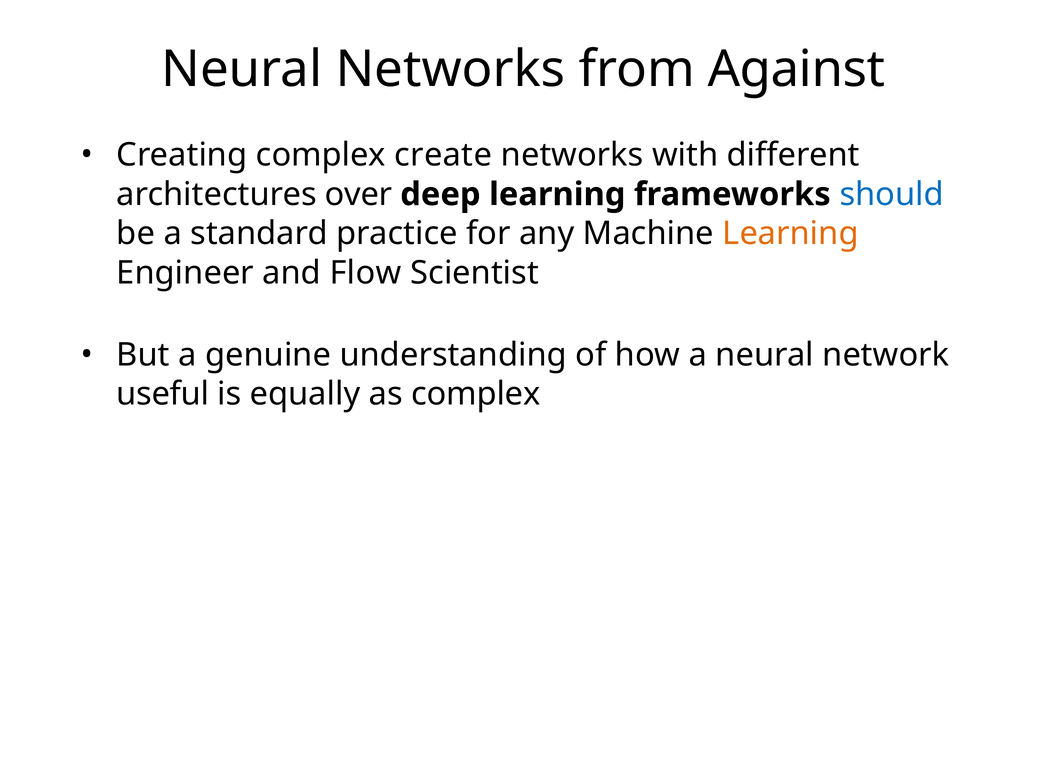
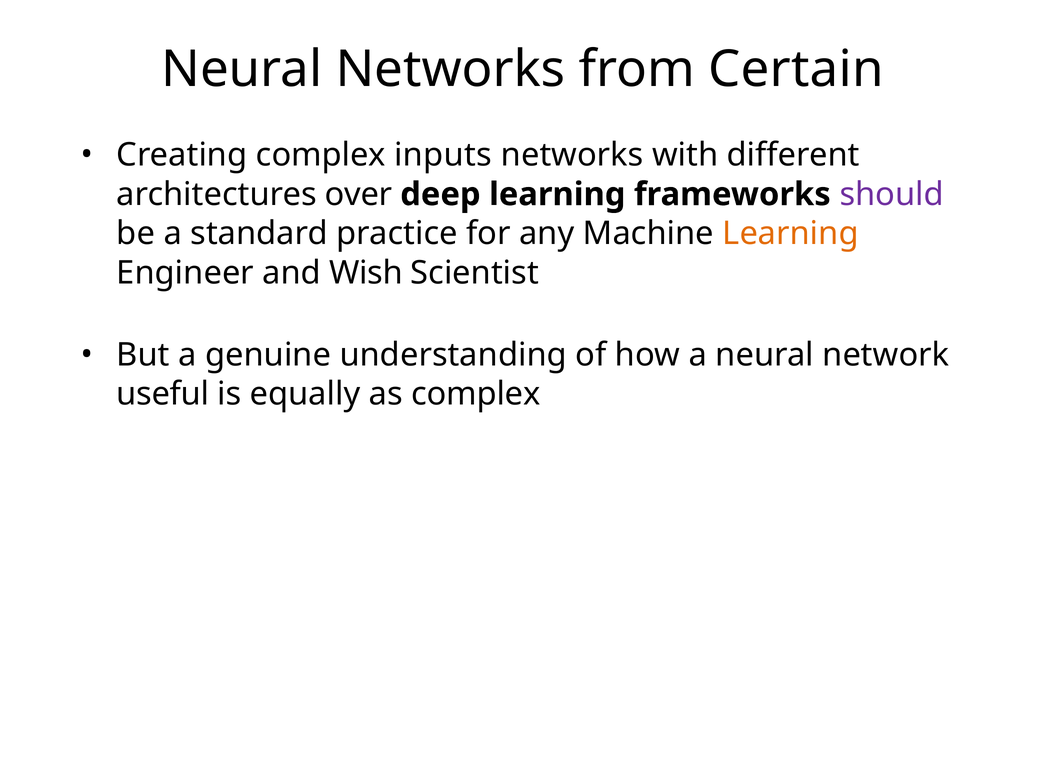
Against: Against -> Certain (796, 70)
create: create -> inputs (443, 155)
should colour: blue -> purple (892, 194)
Flow: Flow -> Wish (366, 273)
